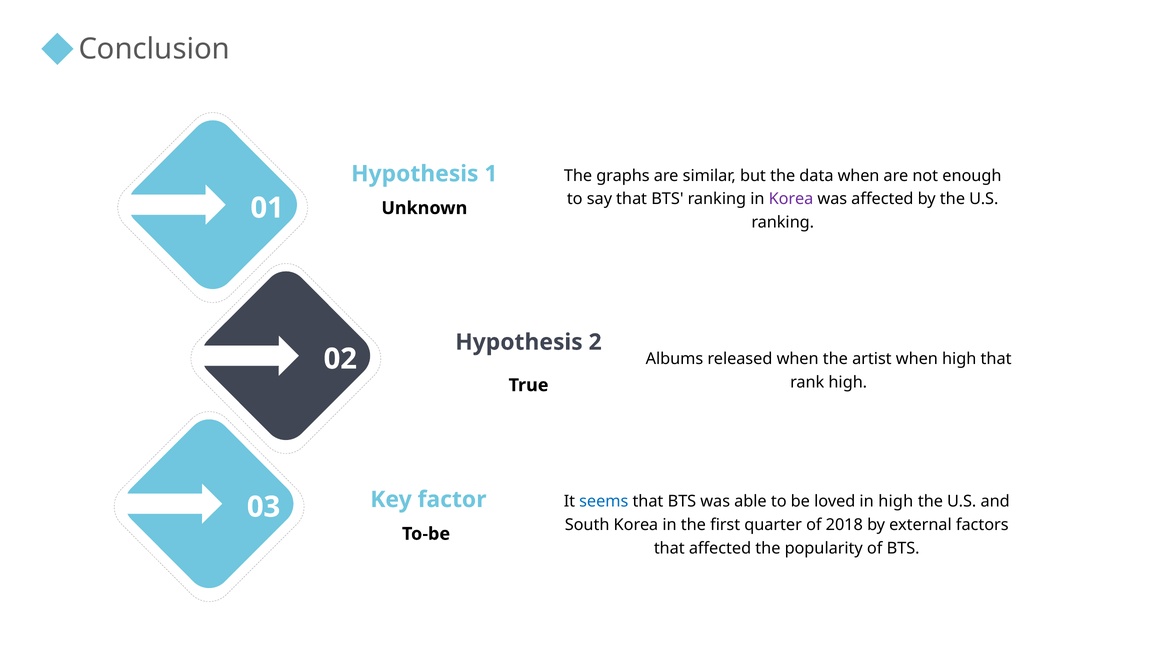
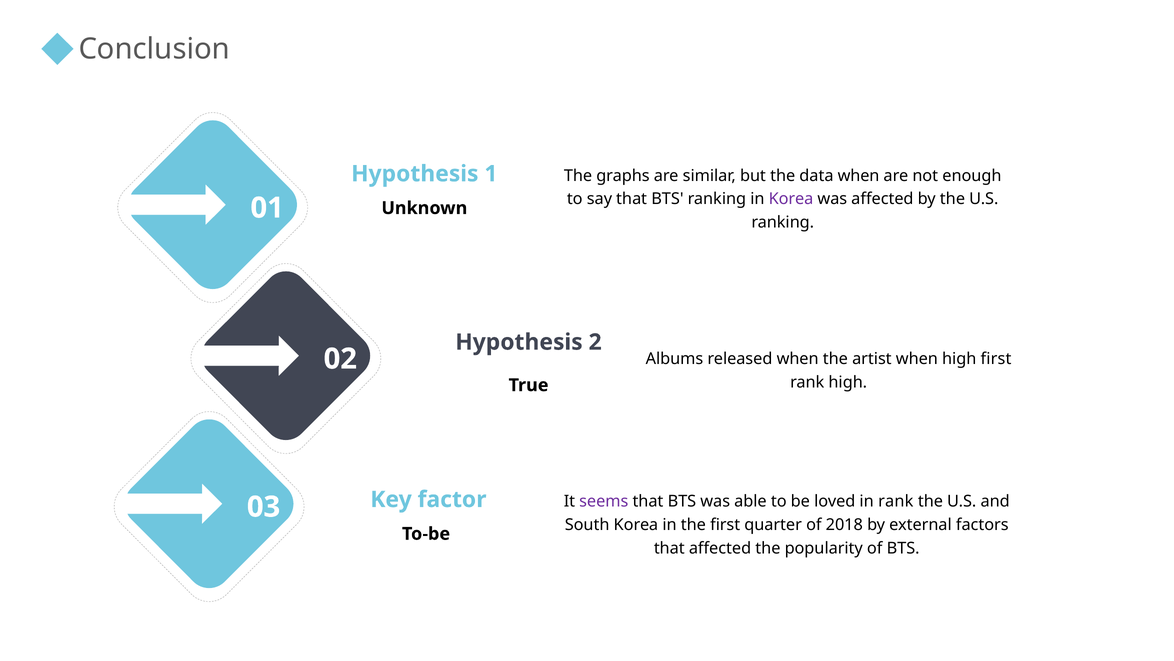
high that: that -> first (996, 359)
seems colour: blue -> purple (604, 501)
in high: high -> rank (896, 501)
